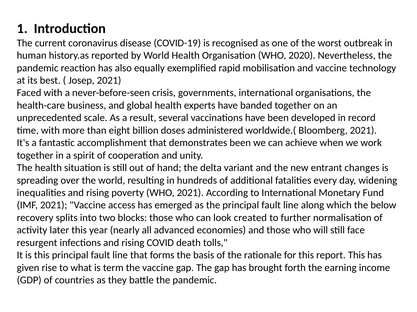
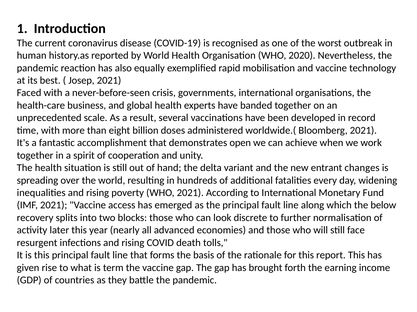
demonstrates been: been -> open (240, 143)
created: created -> discrete (250, 218)
